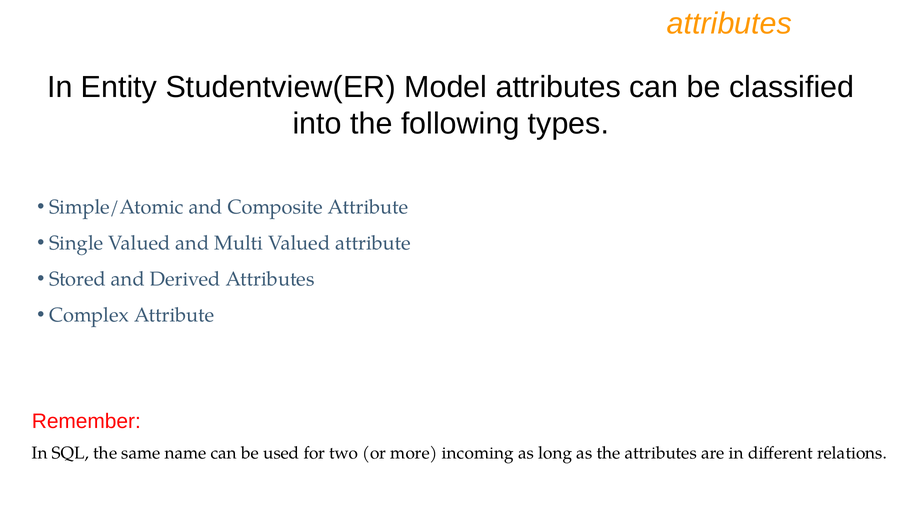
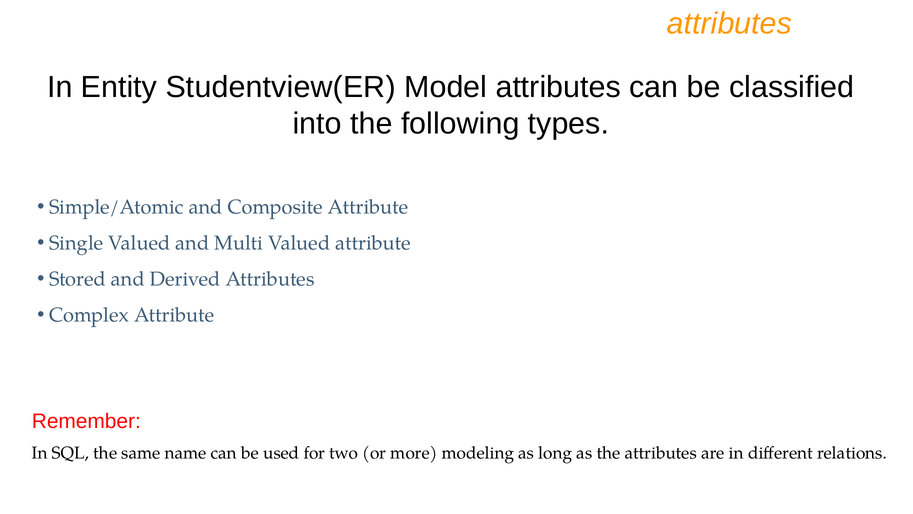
incoming: incoming -> modeling (478, 453)
